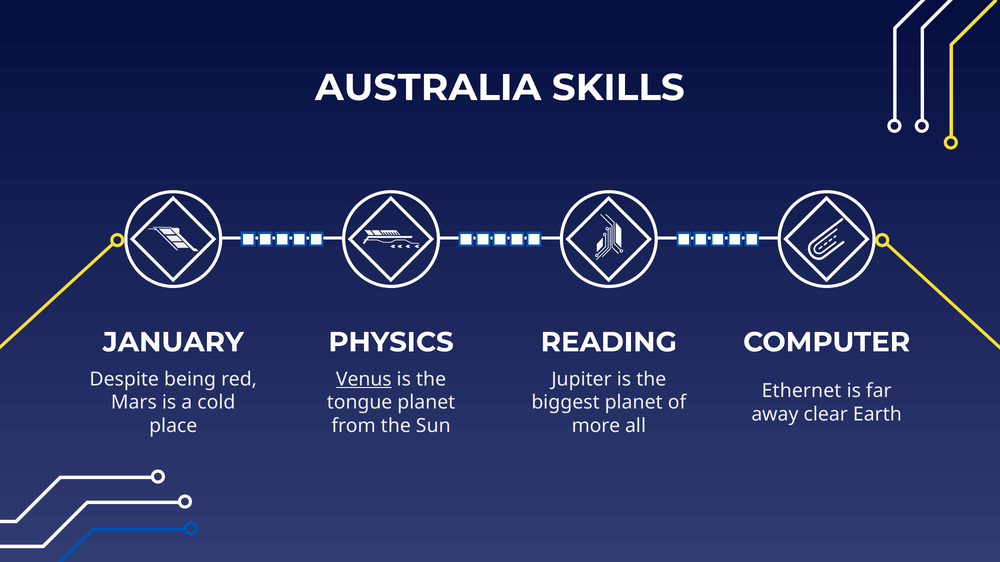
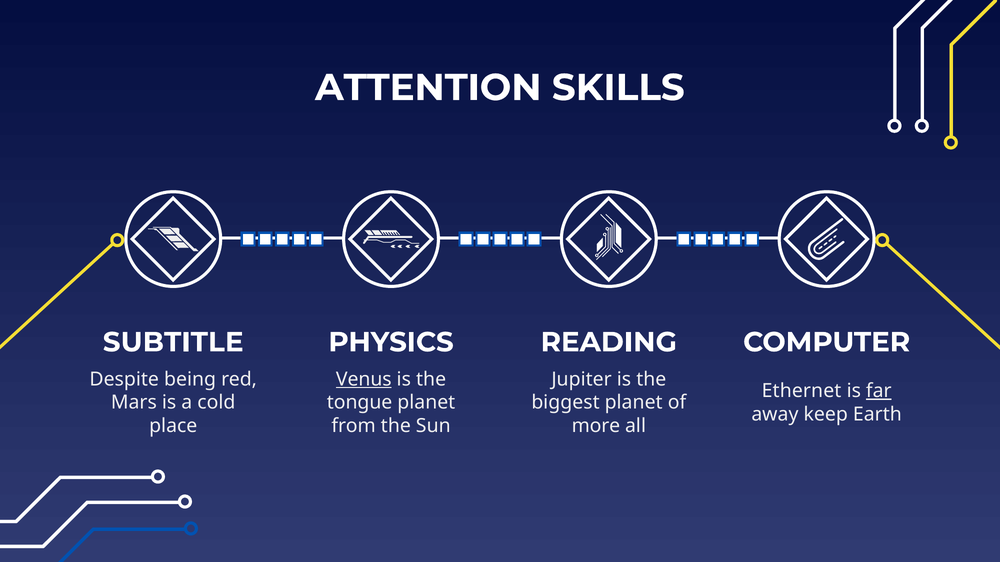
AUSTRALIA: AUSTRALIA -> ATTENTION (428, 88)
JANUARY: JANUARY -> SUBTITLE (173, 343)
far underline: none -> present (879, 391)
clear: clear -> keep (826, 415)
